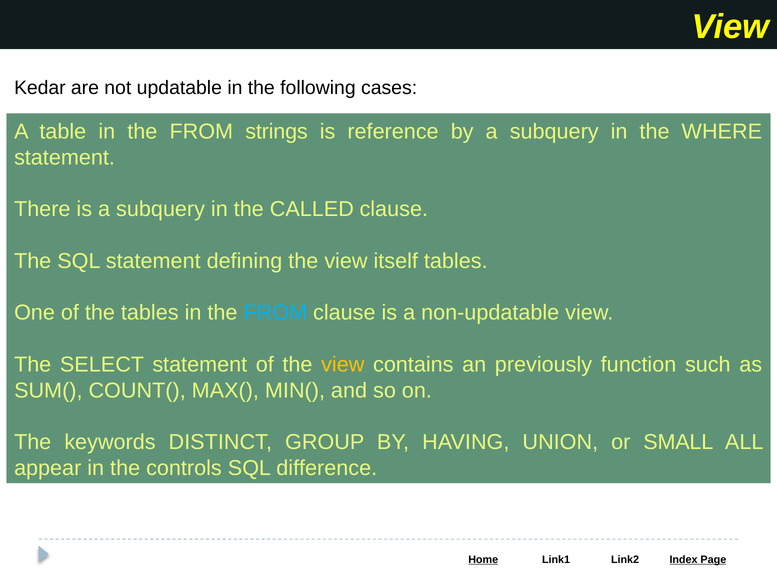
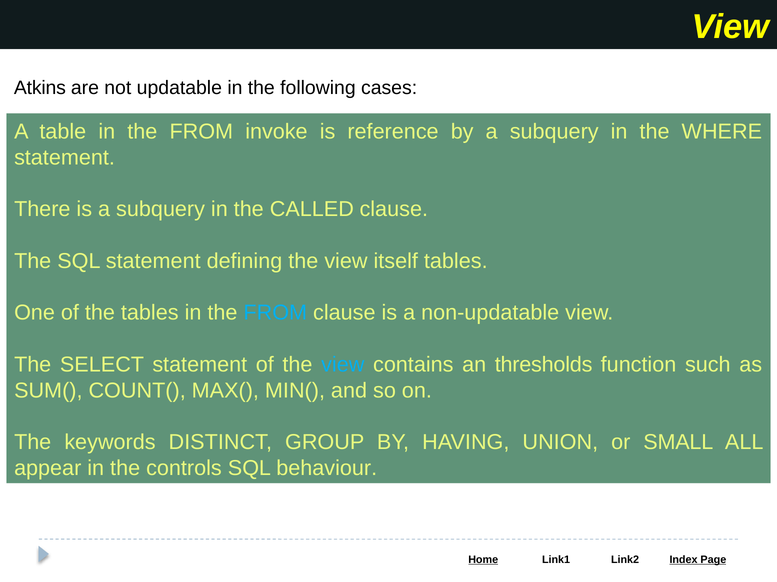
Kedar: Kedar -> Atkins (40, 88)
strings: strings -> invoke (276, 132)
view colour: yellow -> light blue (343, 365)
previously: previously -> thresholds (544, 365)
difference: difference -> behaviour (327, 469)
